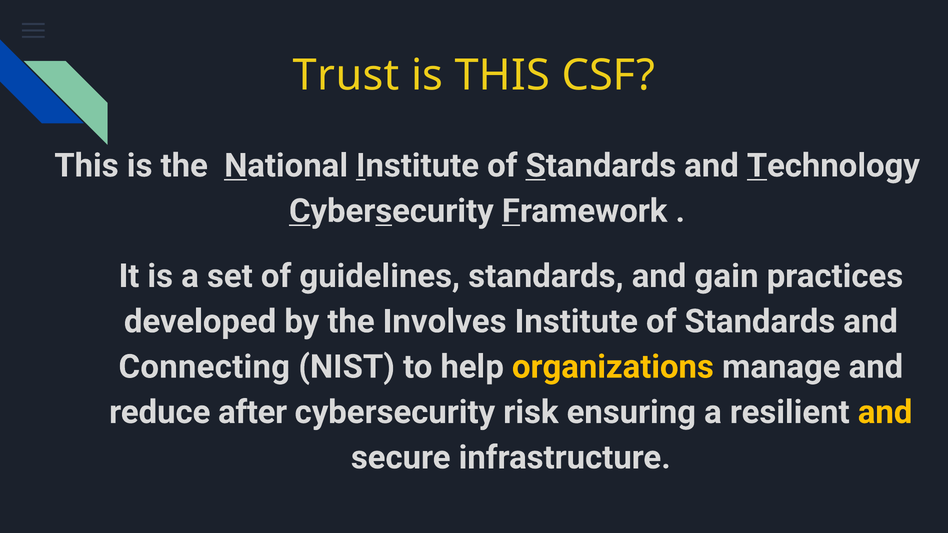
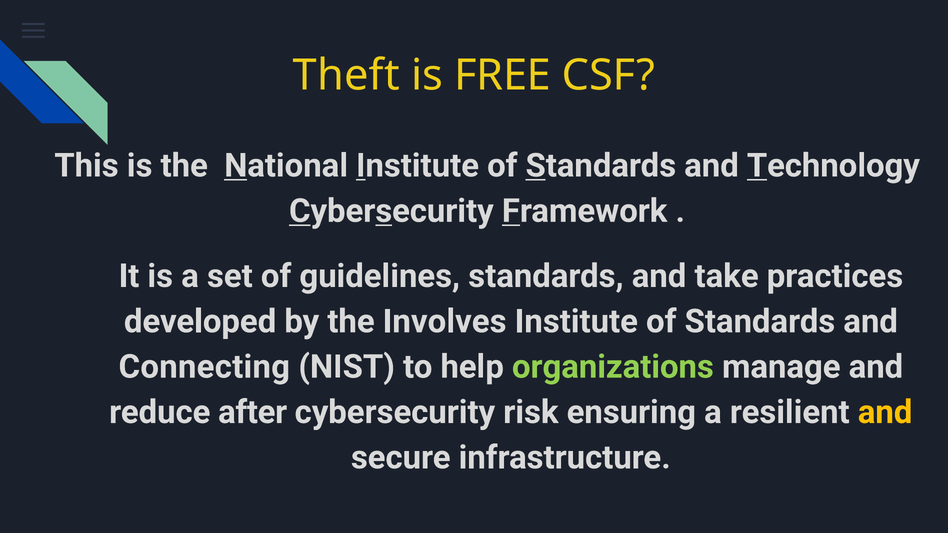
Trust: Trust -> Theft (346, 75)
is THIS: THIS -> FREE (503, 75)
gain: gain -> take (727, 276)
organizations colour: yellow -> light green (613, 367)
